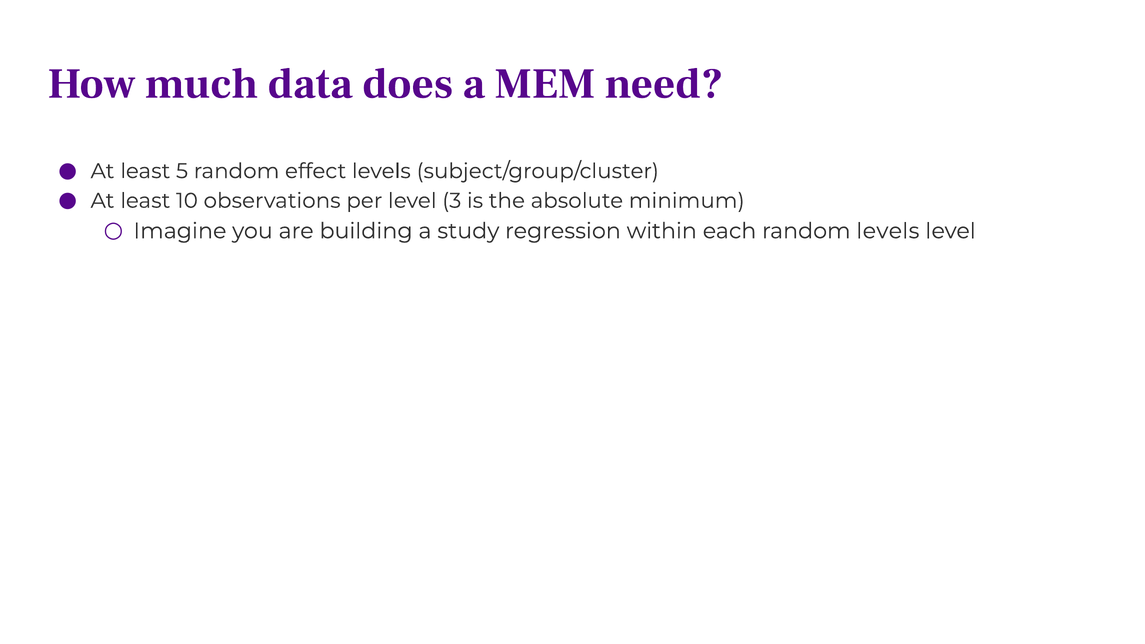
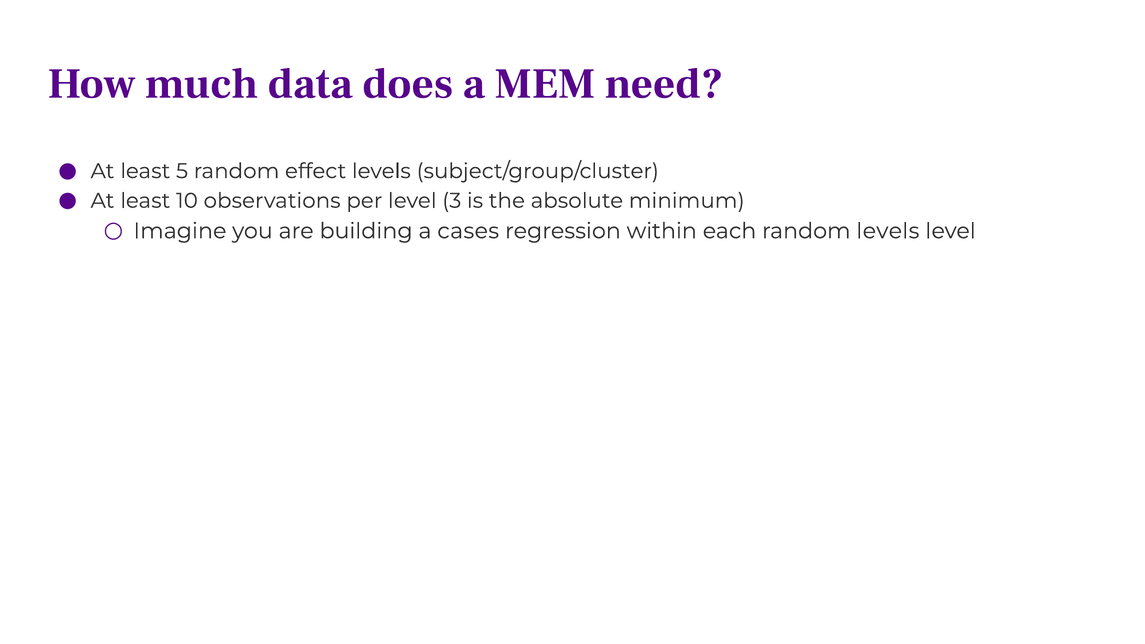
study: study -> cases (468, 231)
